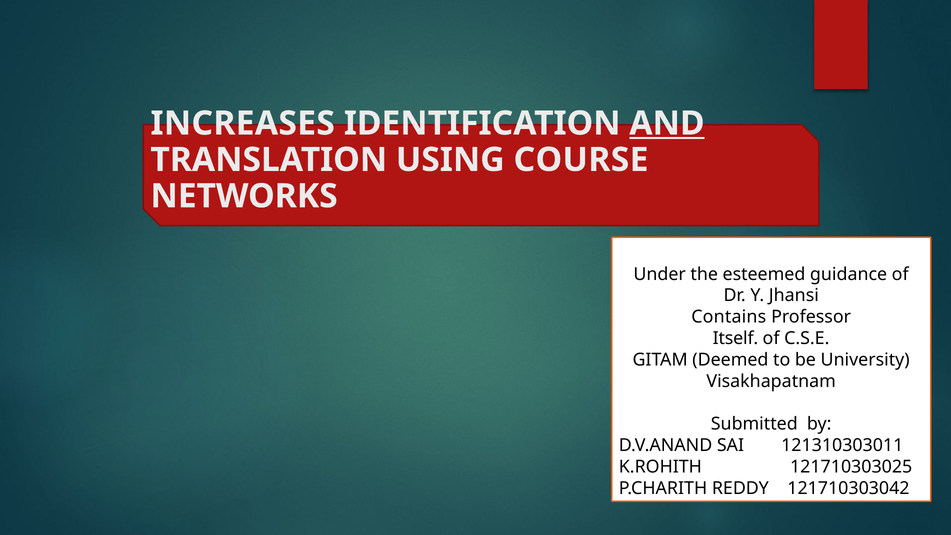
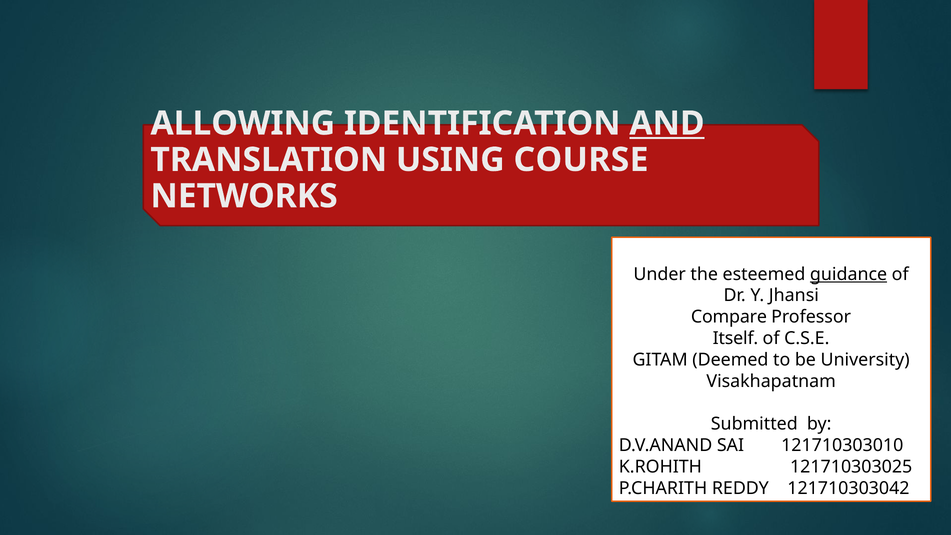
INCREASES: INCREASES -> ALLOWING (243, 123)
guidance underline: none -> present (849, 274)
Contains: Contains -> Compare (729, 317)
121310303011: 121310303011 -> 121710303010 (842, 445)
